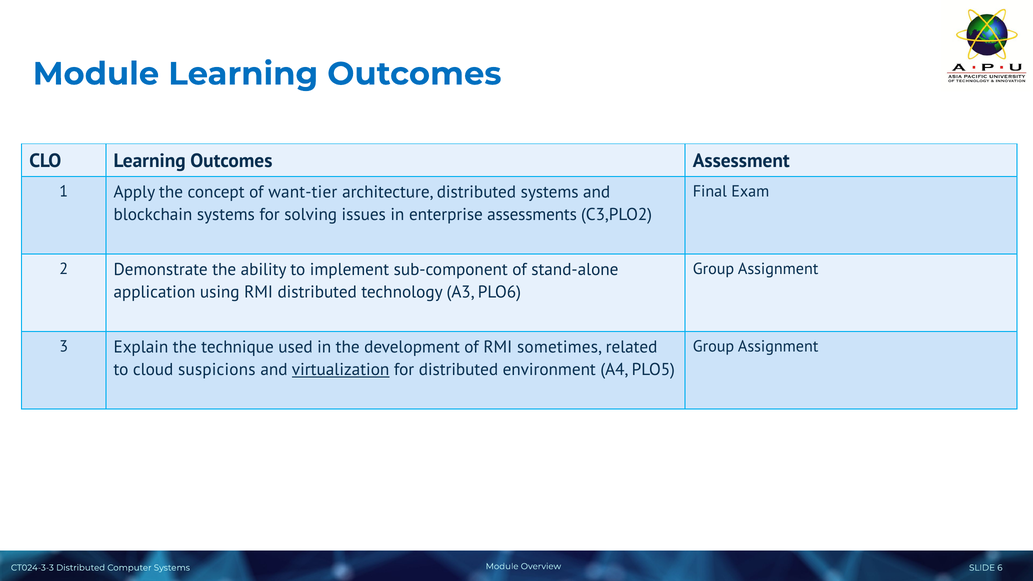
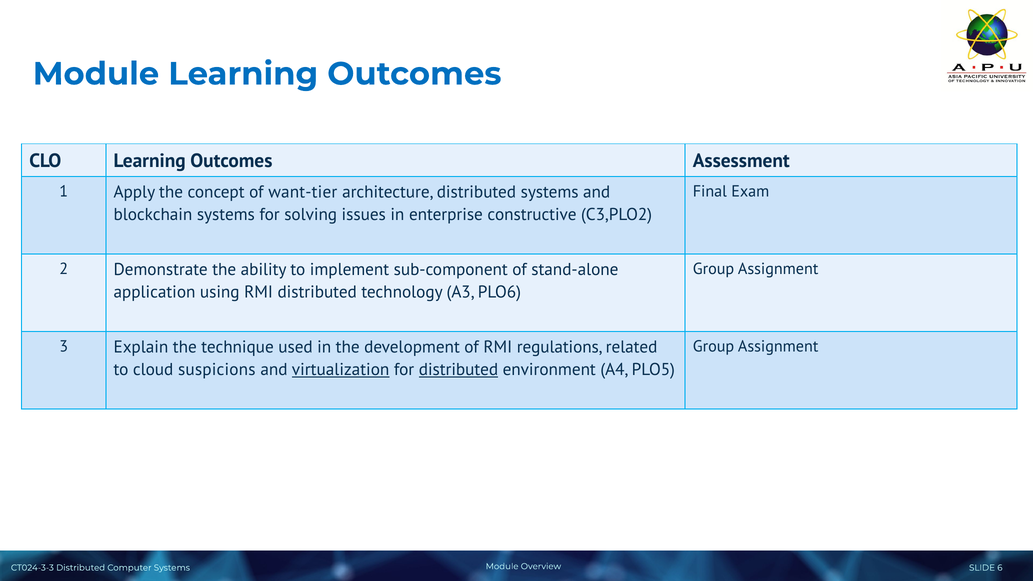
assessments: assessments -> constructive (532, 215)
sometimes: sometimes -> regulations (560, 347)
distributed underline: none -> present (459, 369)
